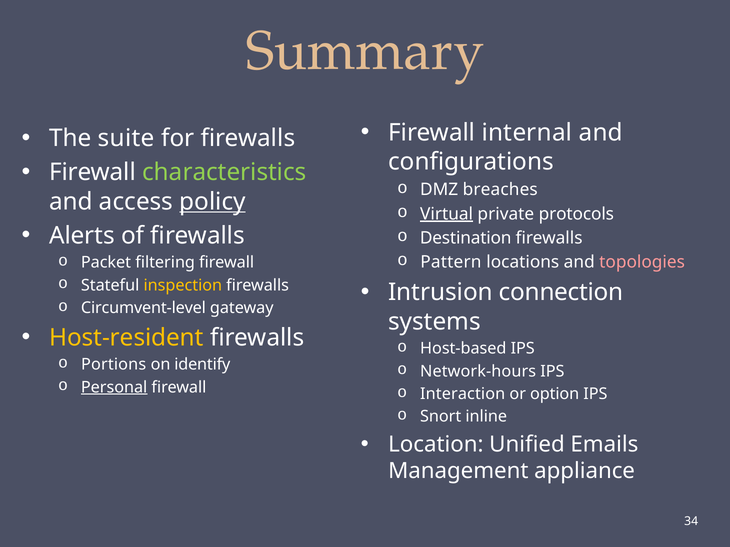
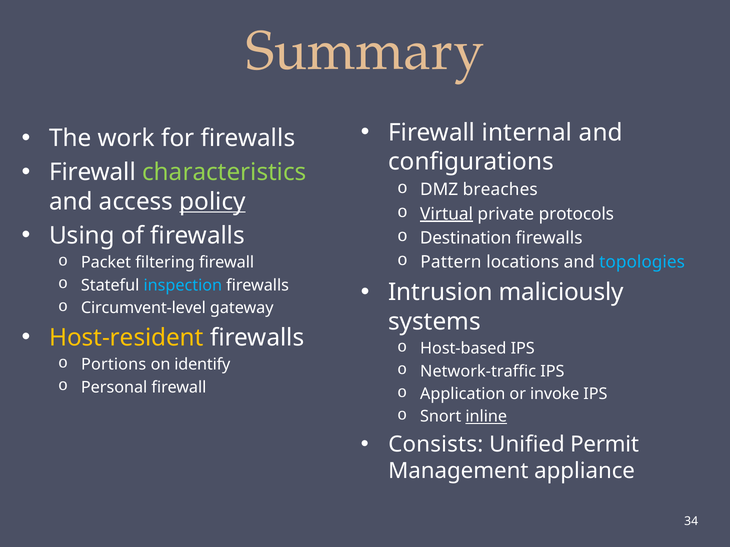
suite: suite -> work (126, 138)
Alerts: Alerts -> Using (82, 236)
topologies colour: pink -> light blue (642, 262)
inspection colour: yellow -> light blue (183, 285)
connection: connection -> maliciously (561, 293)
Network-hours: Network-hours -> Network-traffic (478, 372)
Personal underline: present -> none (114, 388)
Interaction: Interaction -> Application (463, 394)
option: option -> invoke (555, 394)
inline underline: none -> present (486, 417)
Location: Location -> Consists (436, 445)
Emails: Emails -> Permit (605, 445)
